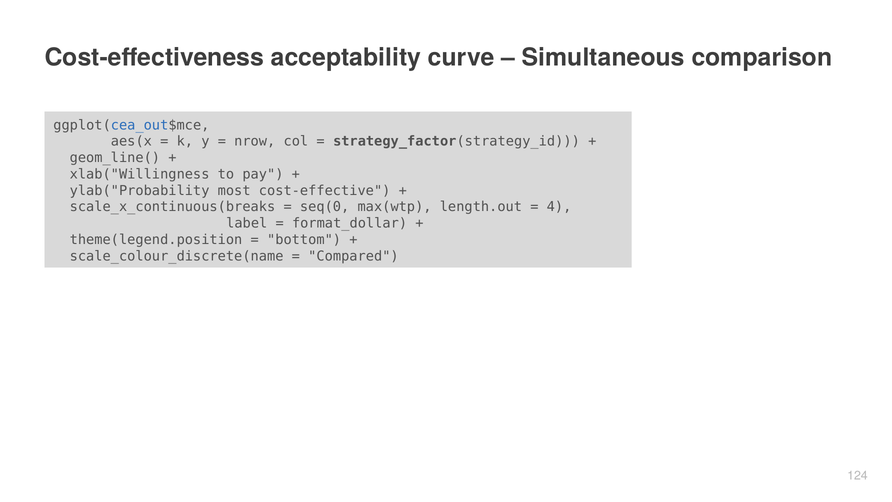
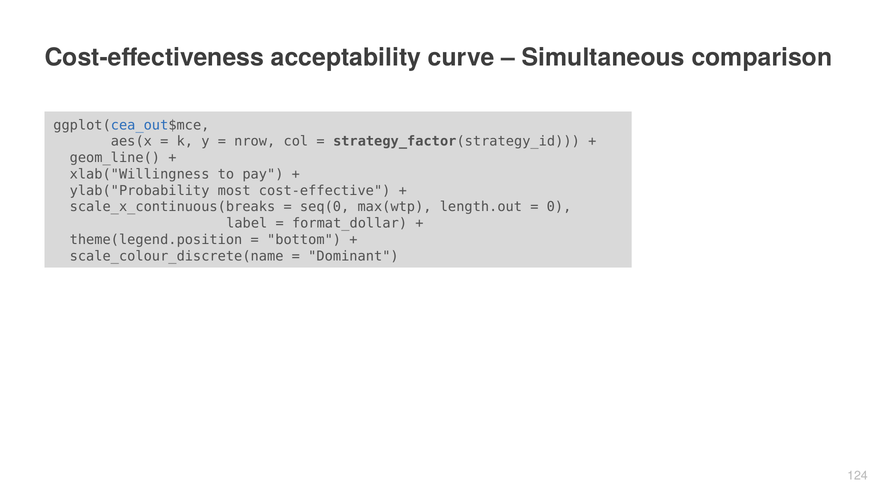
4: 4 -> 0 (559, 207)
Compared: Compared -> Dominant (353, 256)
